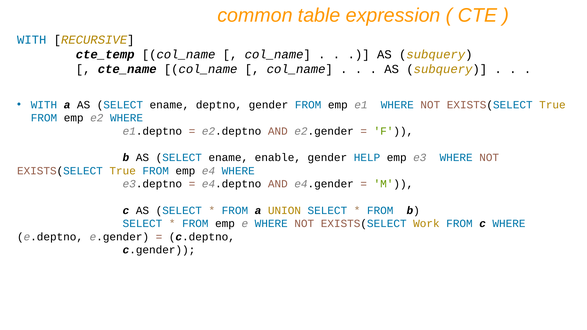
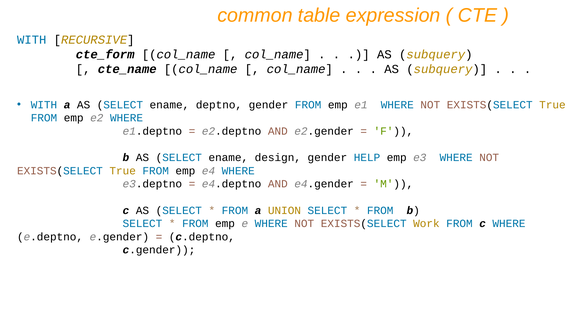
cte_temp: cte_temp -> cte_form (105, 55)
enable: enable -> design (278, 158)
